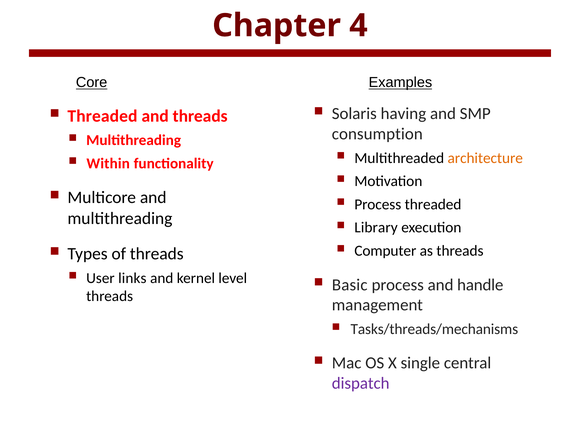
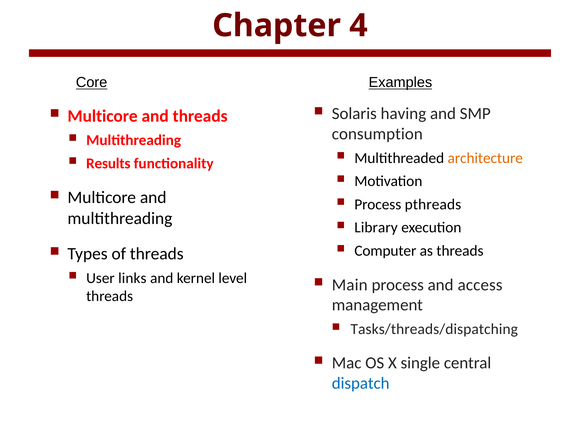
Threaded: Threaded -> Multicore (103, 116)
Within: Within -> Results (108, 163)
Process threaded: threaded -> pthreads (433, 204)
Basic: Basic -> Main (350, 285)
handle: handle -> access (480, 285)
Tasks/threads/mechanisms: Tasks/threads/mechanisms -> Tasks/threads/dispatching (434, 329)
dispatch colour: purple -> blue (361, 383)
